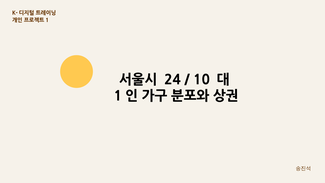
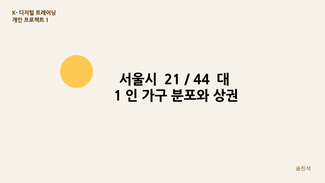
24: 24 -> 21 (173, 80)
10: 10 -> 44 (202, 80)
